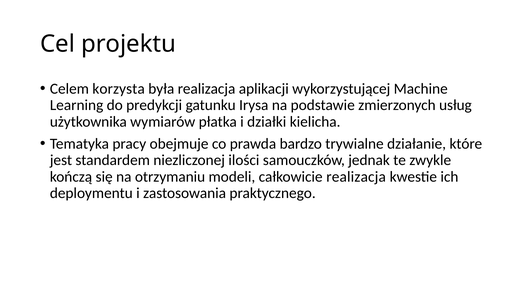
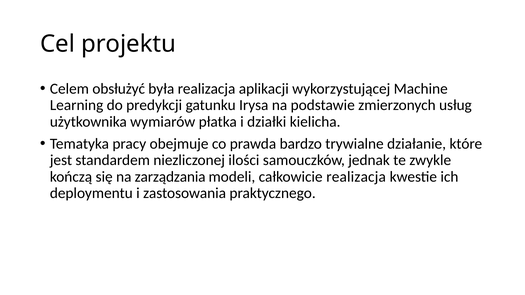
korzysta: korzysta -> obsłużyć (119, 89)
otrzymaniu: otrzymaniu -> zarządzania (170, 177)
